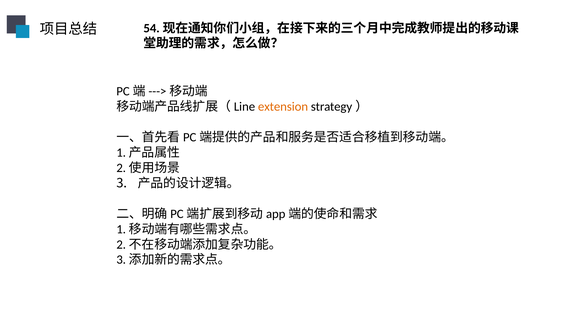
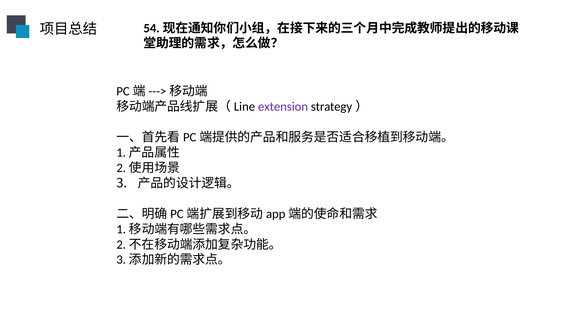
extension colour: orange -> purple (283, 107)
